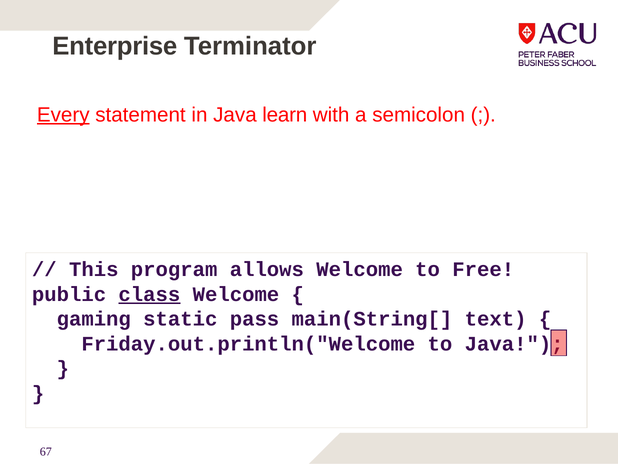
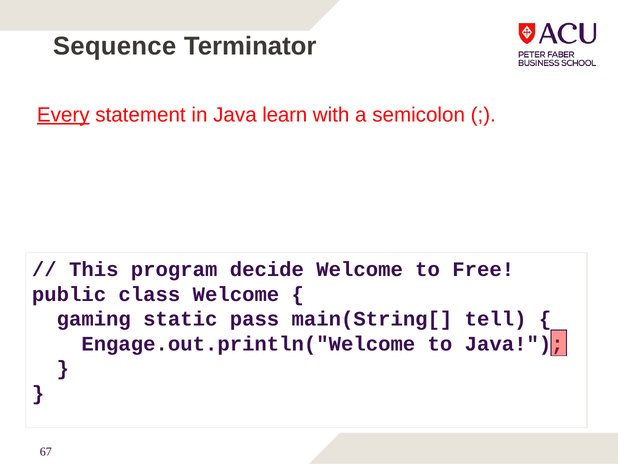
Enterprise: Enterprise -> Sequence (115, 46)
allows: allows -> decide (267, 269)
class underline: present -> none (149, 294)
text: text -> tell (496, 319)
Friday.out.println("Welcome: Friday.out.println("Welcome -> Engage.out.println("Welcome (248, 343)
